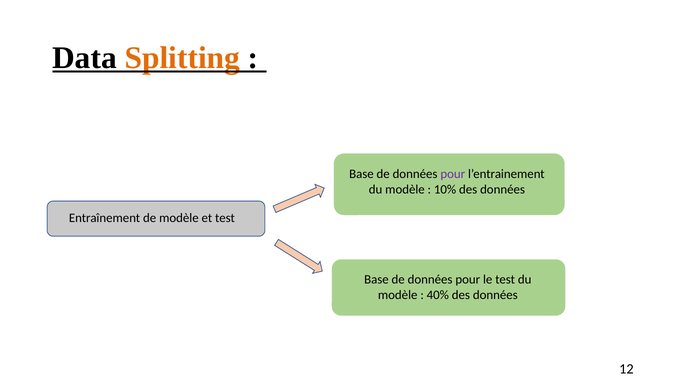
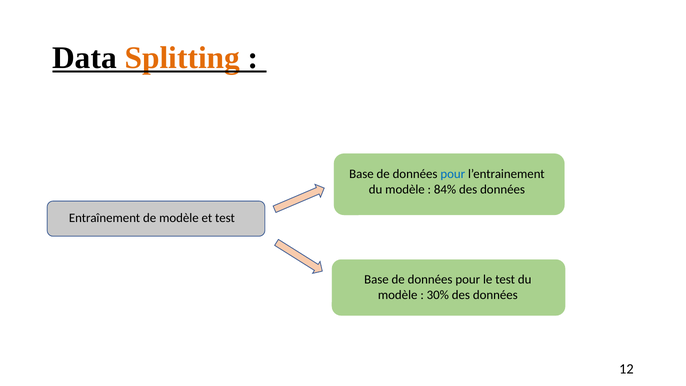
pour colour: purple -> blue (453, 174)
10%: 10% -> 84% (445, 189)
40%: 40% -> 30% (438, 295)
